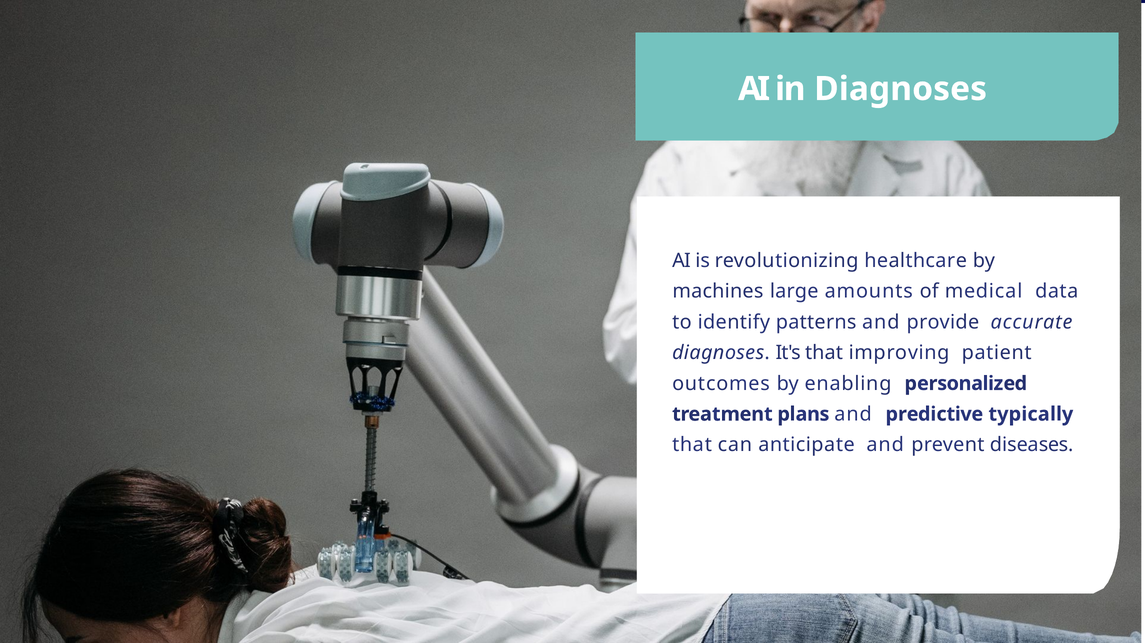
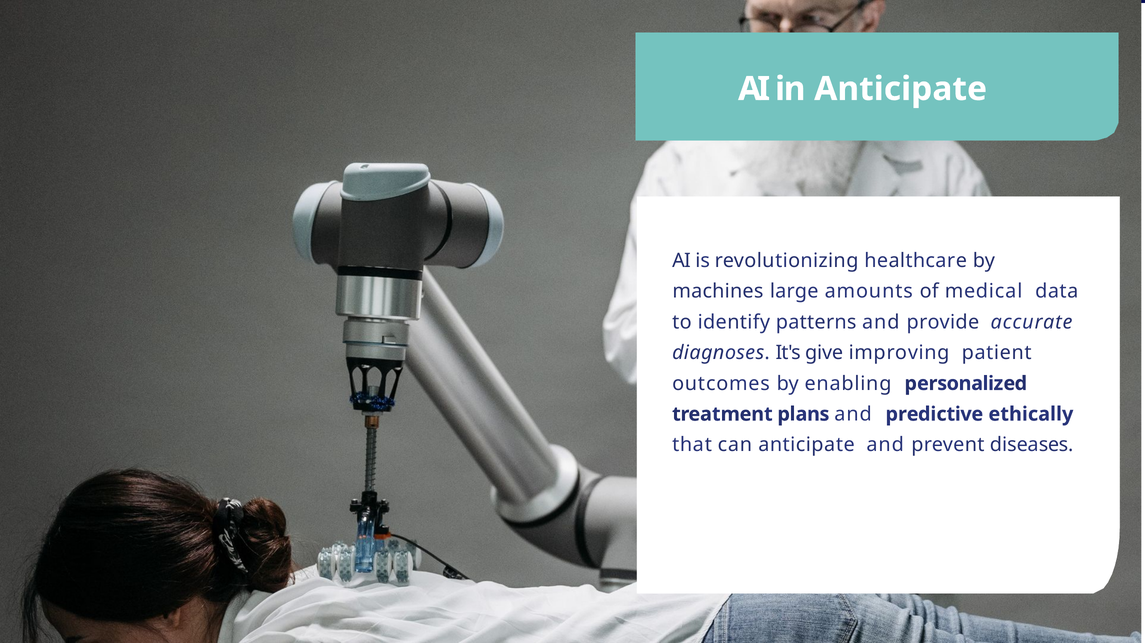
in Diagnoses: Diagnoses -> Anticipate (901, 89)
It's that: that -> give (824, 353)
typically: typically -> ethically (1031, 414)
